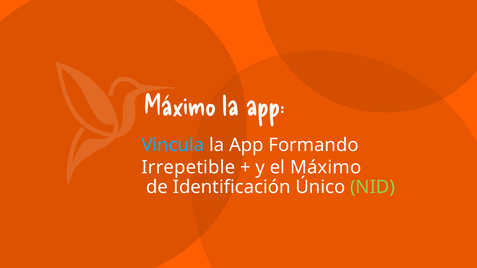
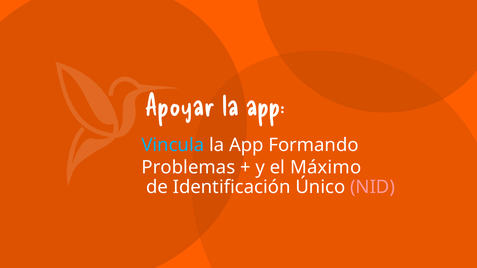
Máximo: Máximo -> Apoyar (180, 106)
Irrepetible: Irrepetible -> Problemas (188, 168)
NID colour: light green -> pink (373, 187)
